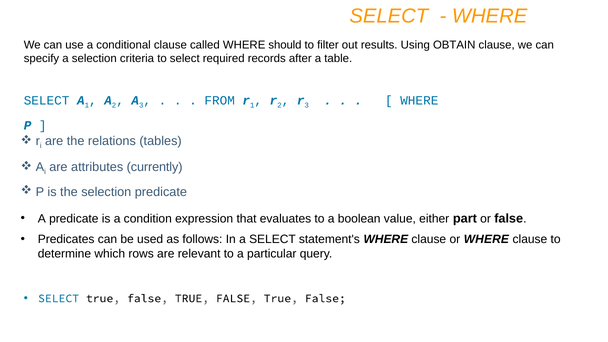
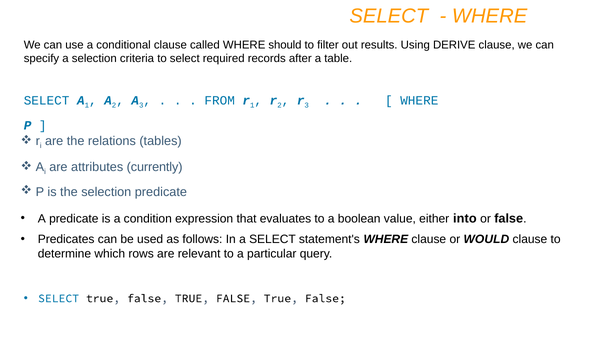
OBTAIN: OBTAIN -> DERIVE (454, 45)
part: part -> into (465, 219)
or WHERE: WHERE -> WOULD (486, 239)
